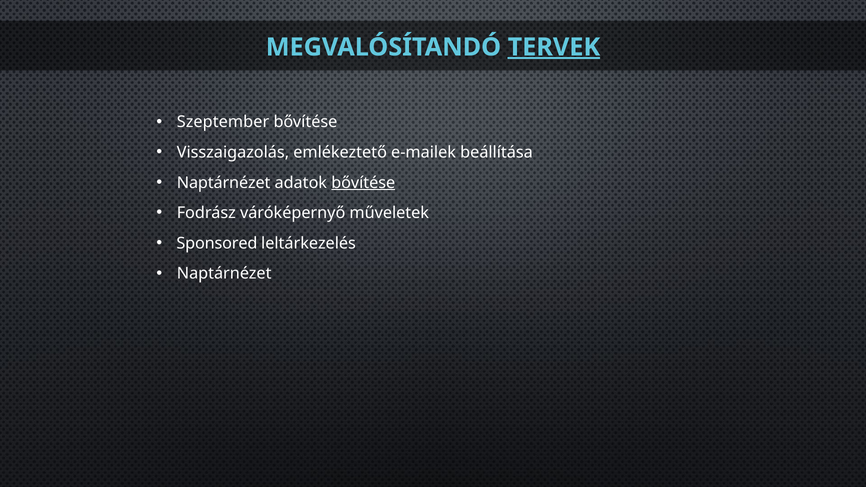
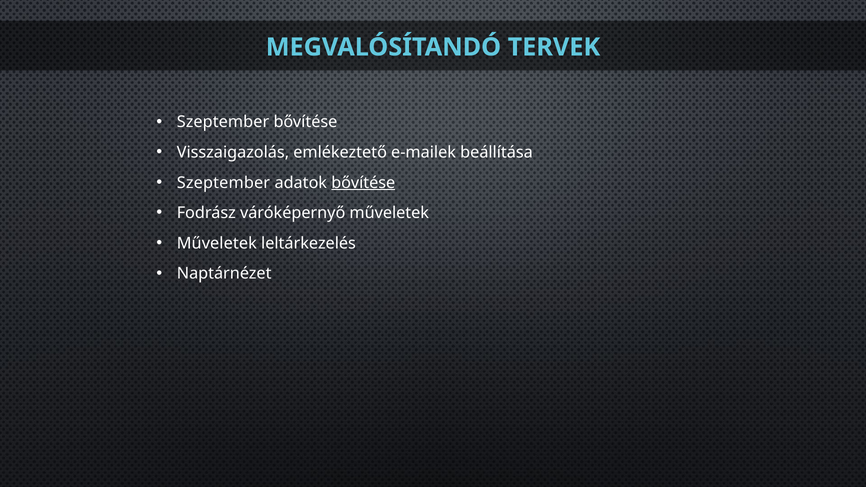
TERVEK underline: present -> none (554, 47)
Naptárnézet: Naptárnézet -> Szeptember (223, 183)
Sponsored: Sponsored -> Műveletek (217, 243)
